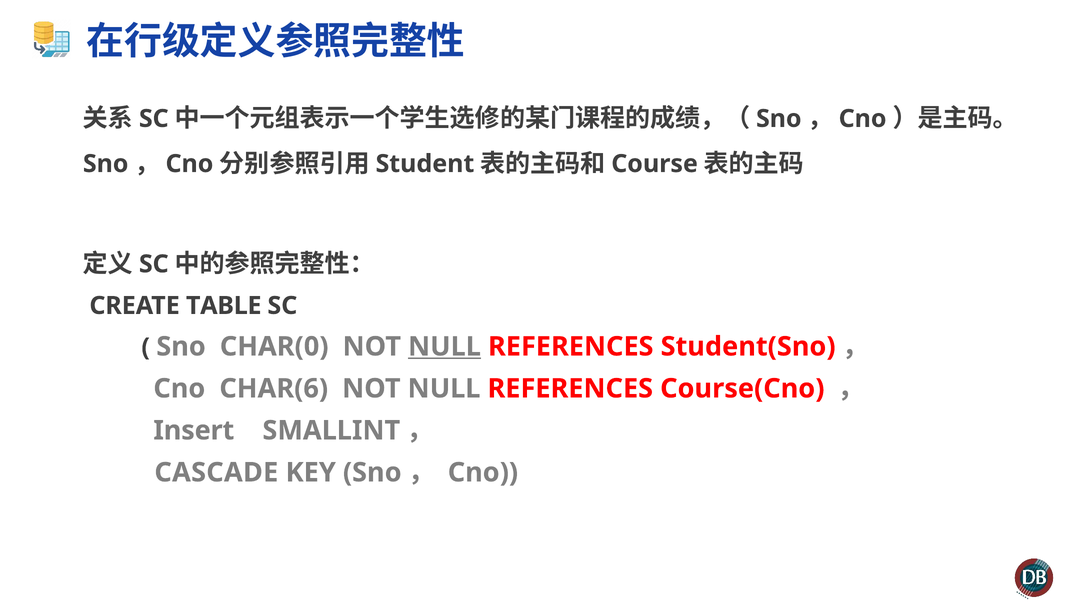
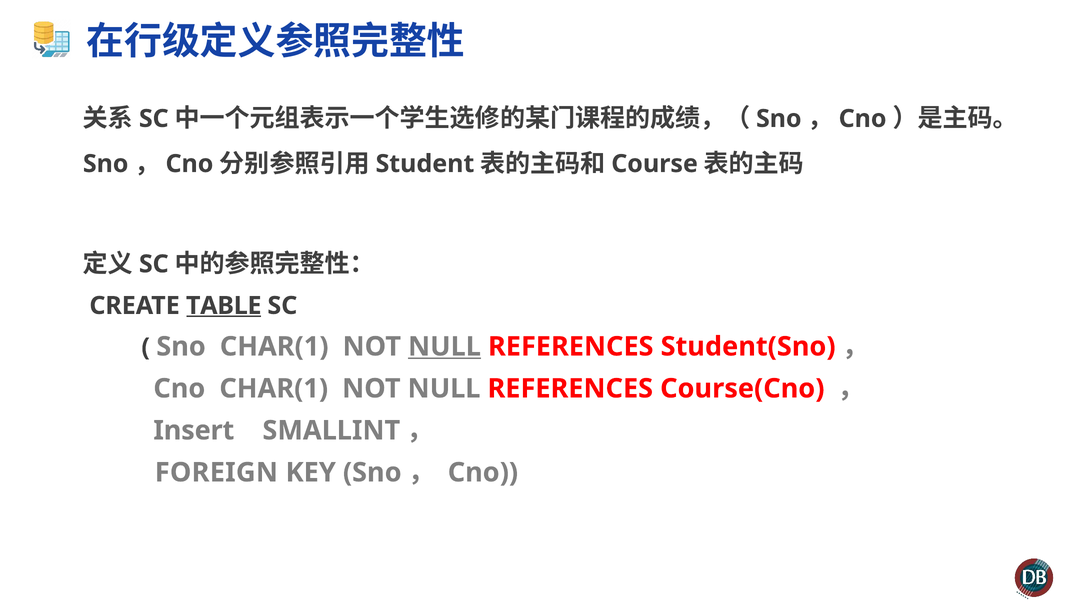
TABLE underline: none -> present (224, 306)
Sno CHAR(0: CHAR(0 -> CHAR(1 (274, 347)
Cno CHAR(6: CHAR(6 -> CHAR(1 (274, 389)
CASCADE: CASCADE -> FOREIGN (216, 473)
